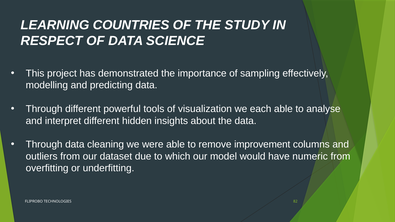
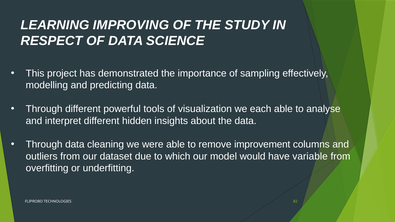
COUNTRIES: COUNTRIES -> IMPROVING (131, 25)
numeric: numeric -> variable (310, 156)
